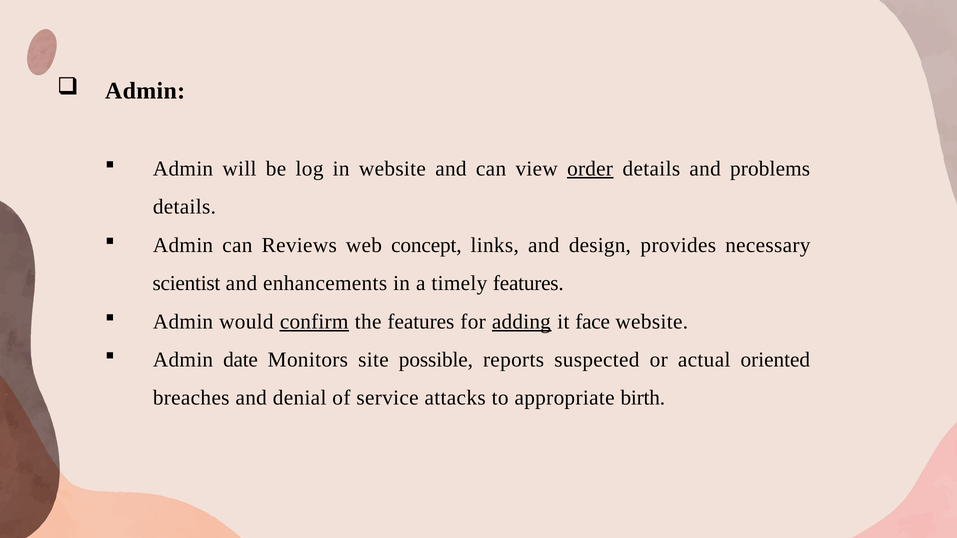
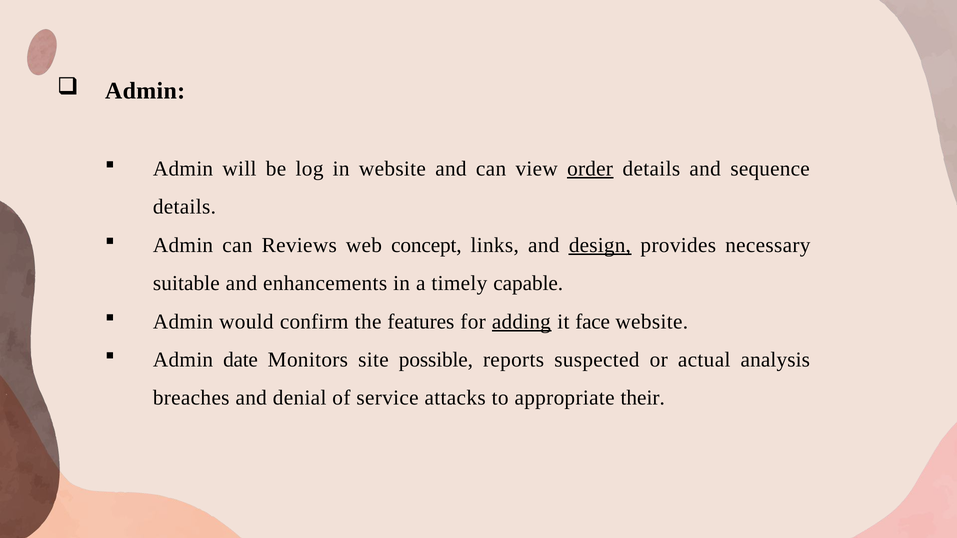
problems: problems -> sequence (770, 169)
design underline: none -> present (600, 245)
scientist: scientist -> suitable (186, 283)
timely features: features -> capable (528, 283)
confirm underline: present -> none (314, 322)
oriented: oriented -> analysis (775, 360)
birth: birth -> their (643, 398)
